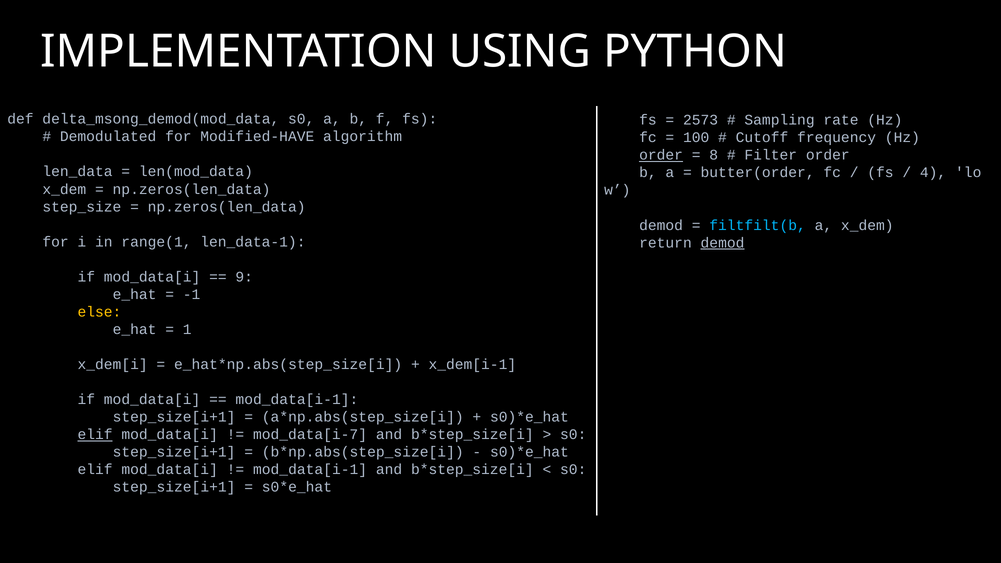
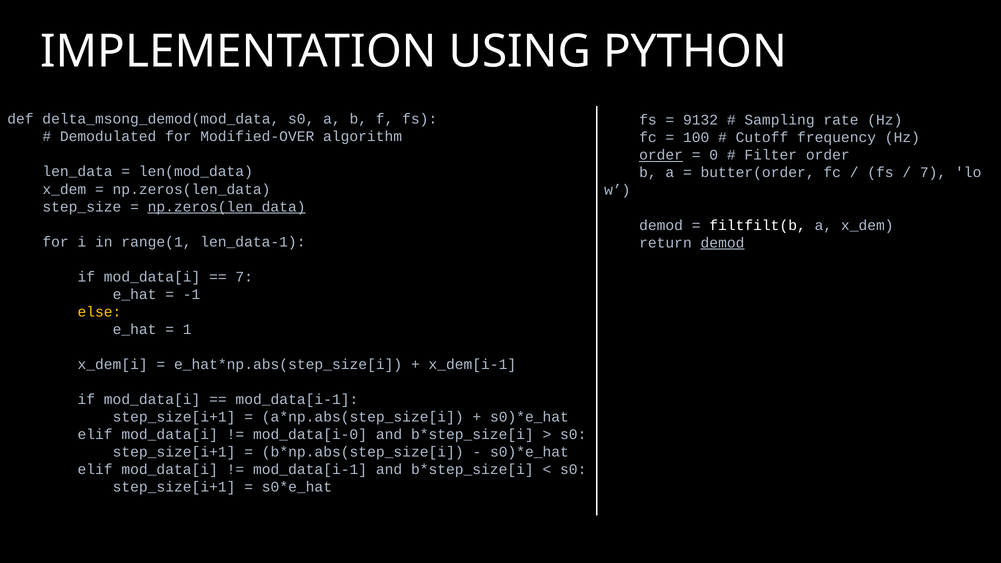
2573: 2573 -> 9132 (701, 120)
Modified-HAVE: Modified-HAVE -> Modified-OVER (257, 137)
8: 8 -> 0 (714, 155)
4: 4 -> 7 (933, 173)
np.zeros(len_data underline: none -> present (227, 207)
filtfilt(b colour: light blue -> white (758, 225)
9: 9 -> 7 (244, 277)
elif underline: present -> none (95, 435)
mod_data[i-7: mod_data[i-7 -> mod_data[i-0 (310, 435)
